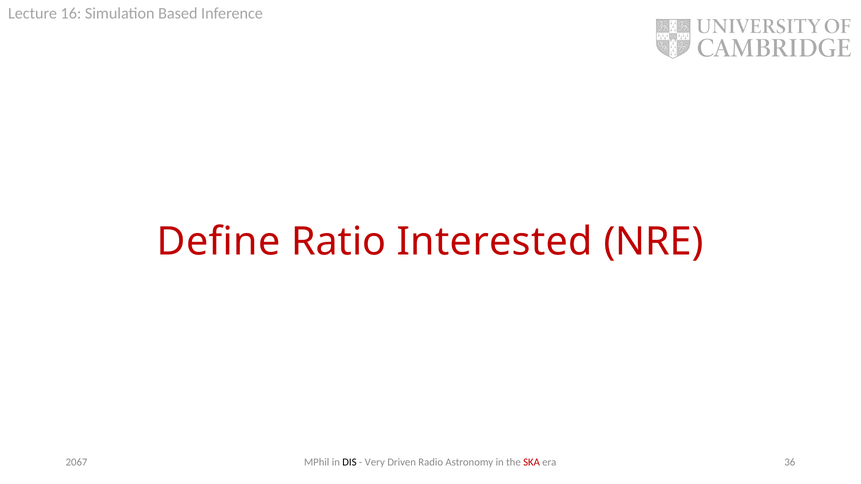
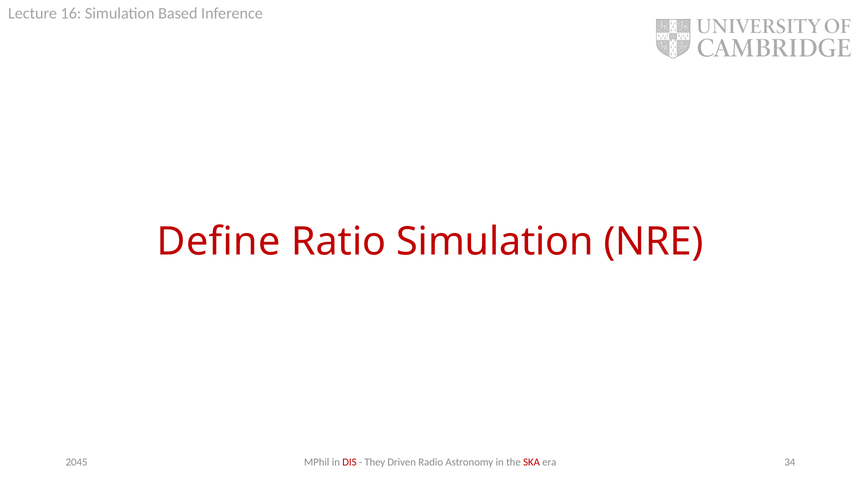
Ratio Interested: Interested -> Simulation (495, 242)
DIS colour: black -> red (349, 462)
Very: Very -> They (375, 462)
36: 36 -> 34 (790, 462)
2067: 2067 -> 2045 (77, 463)
